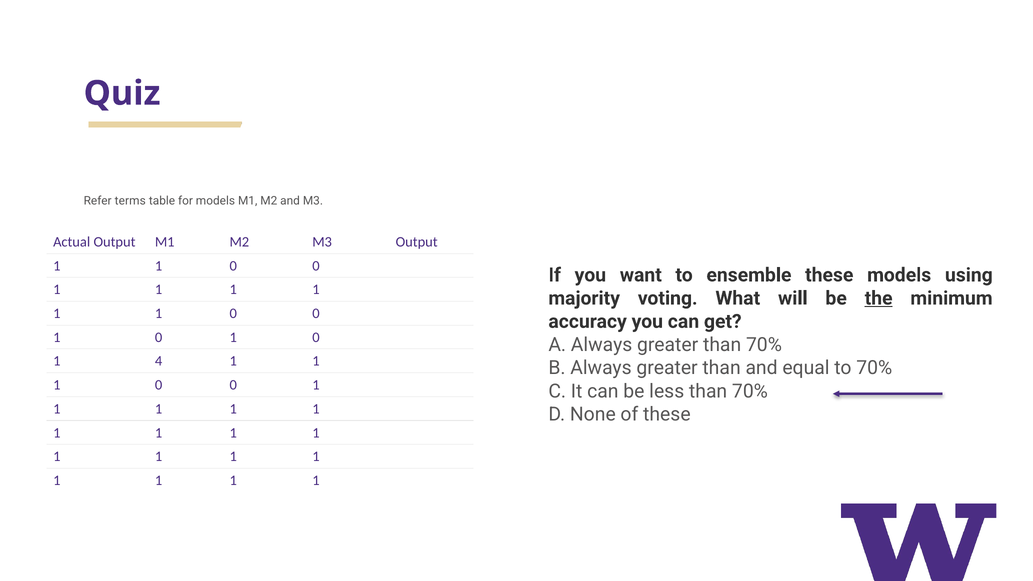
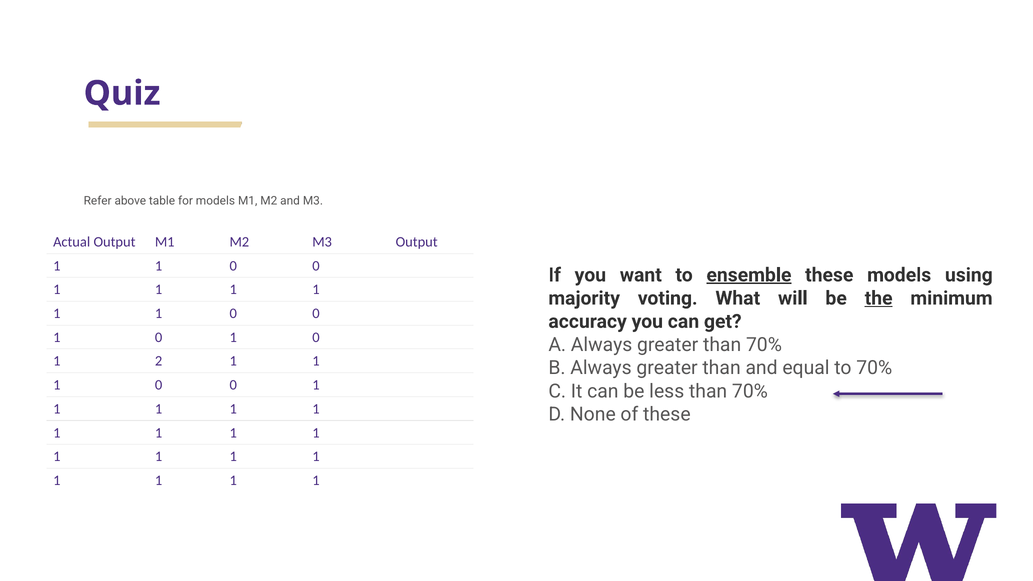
terms: terms -> above (130, 201)
ensemble underline: none -> present (749, 275)
4: 4 -> 2 (159, 361)
